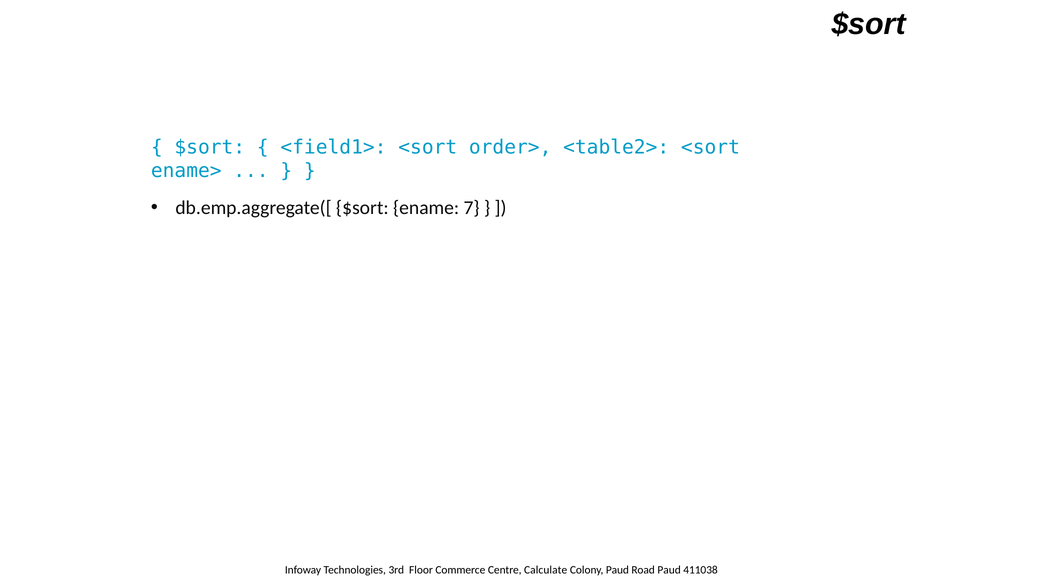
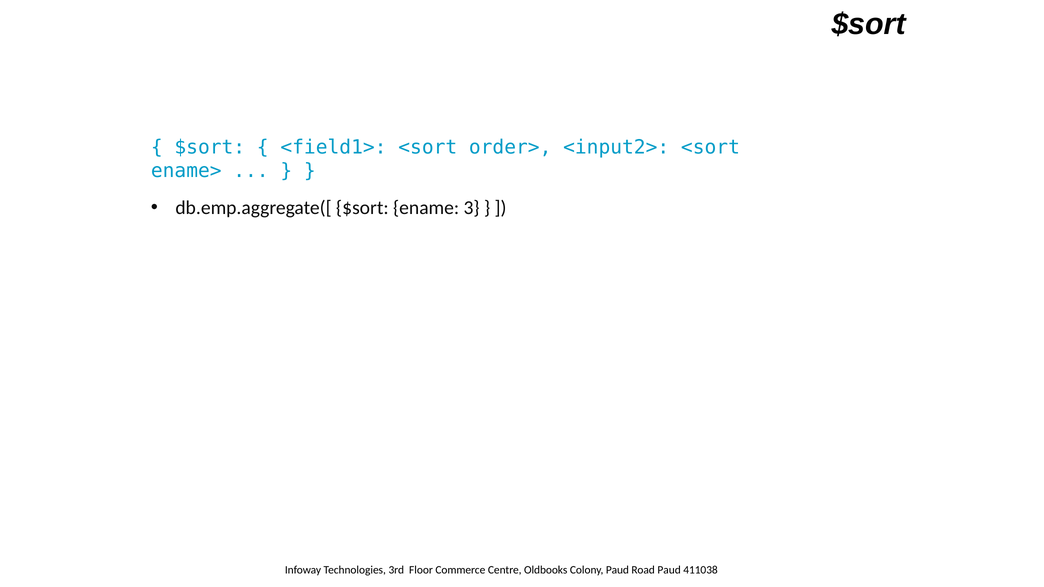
<table2>: <table2> -> <input2> (616, 147)
7: 7 -> 3 (472, 208)
Calculate: Calculate -> Oldbooks (546, 570)
